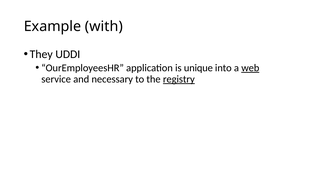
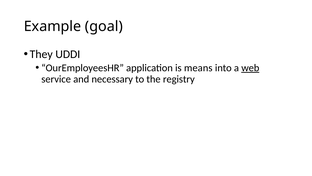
with: with -> goal (104, 26)
unique: unique -> means (198, 68)
registry underline: present -> none (179, 79)
